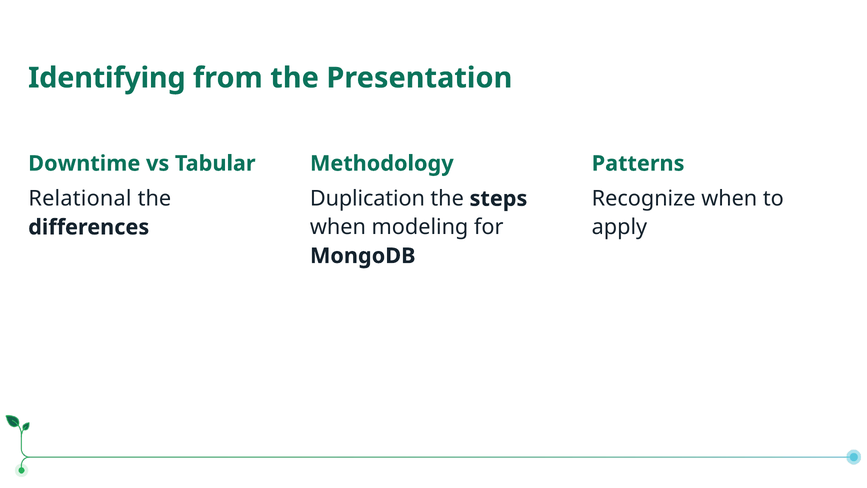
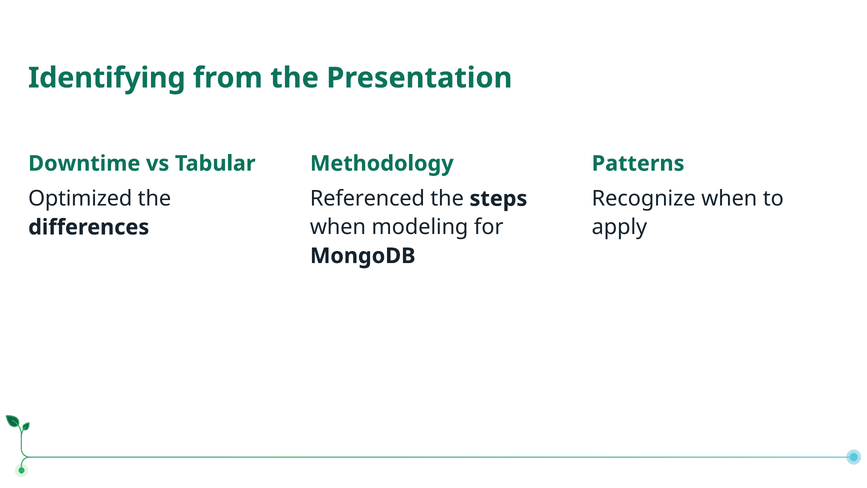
Relational: Relational -> Optimized (80, 199)
Duplication: Duplication -> Referenced (367, 199)
